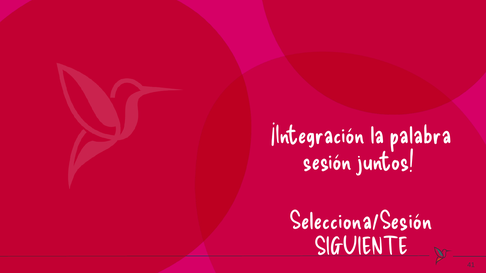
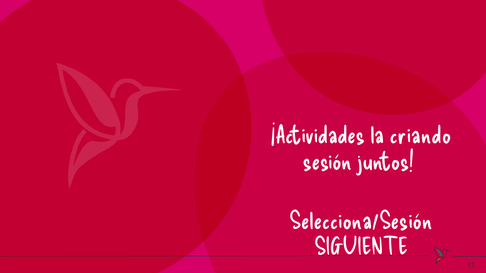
¡Integración: ¡Integración -> ¡Actividades (318, 136)
palabra: palabra -> criando (420, 136)
